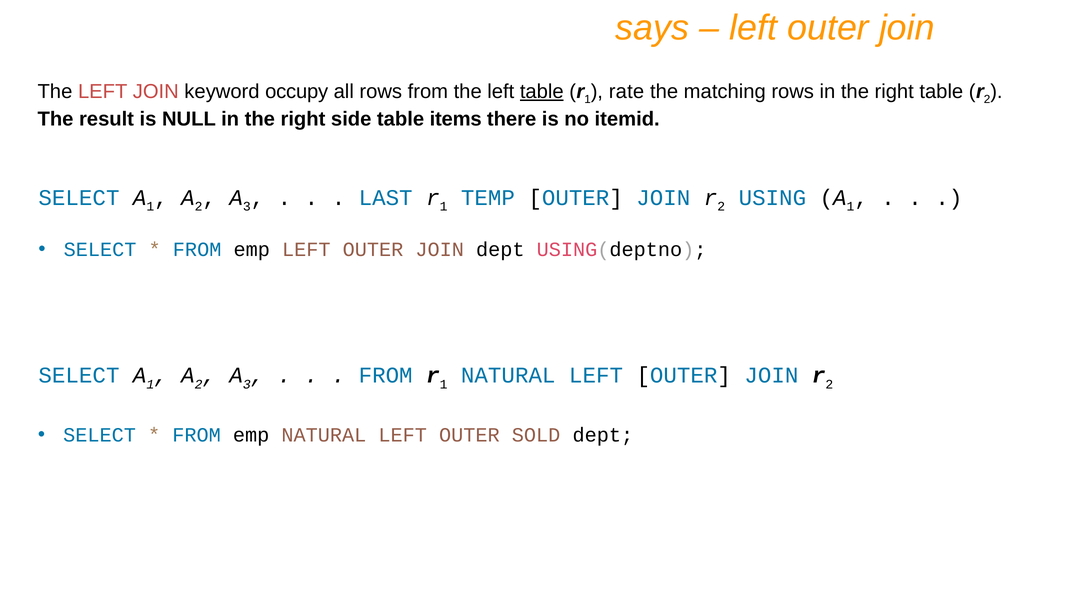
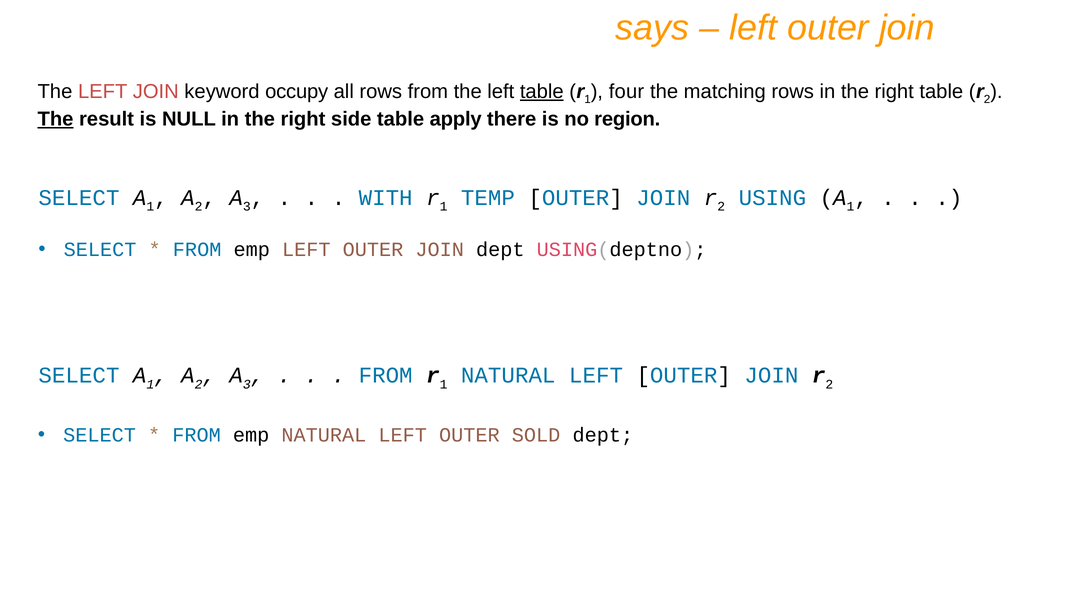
rate: rate -> four (626, 92)
The underline: none -> present (56, 119)
items: items -> apply (456, 119)
itemid: itemid -> region (627, 119)
LAST: LAST -> WITH (386, 198)
